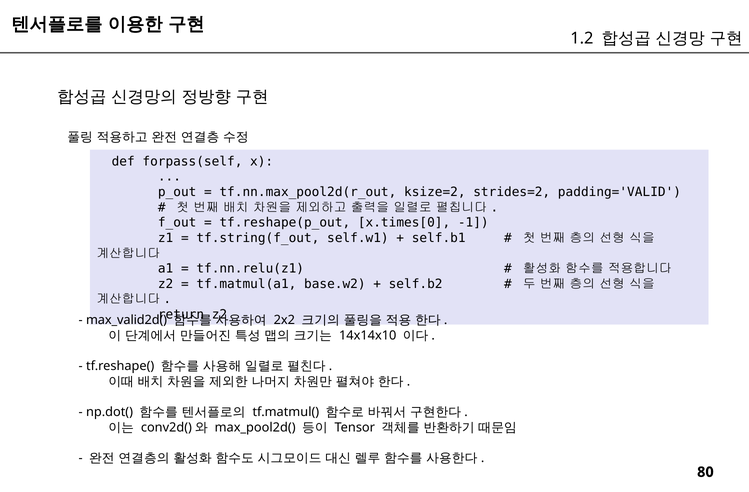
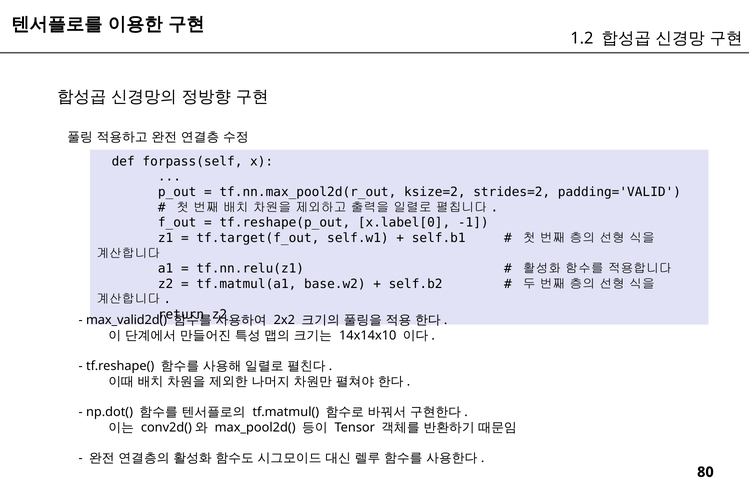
x.times[0: x.times[0 -> x.label[0 (404, 223)
tf.string(f_out: tf.string(f_out -> tf.target(f_out (258, 238)
